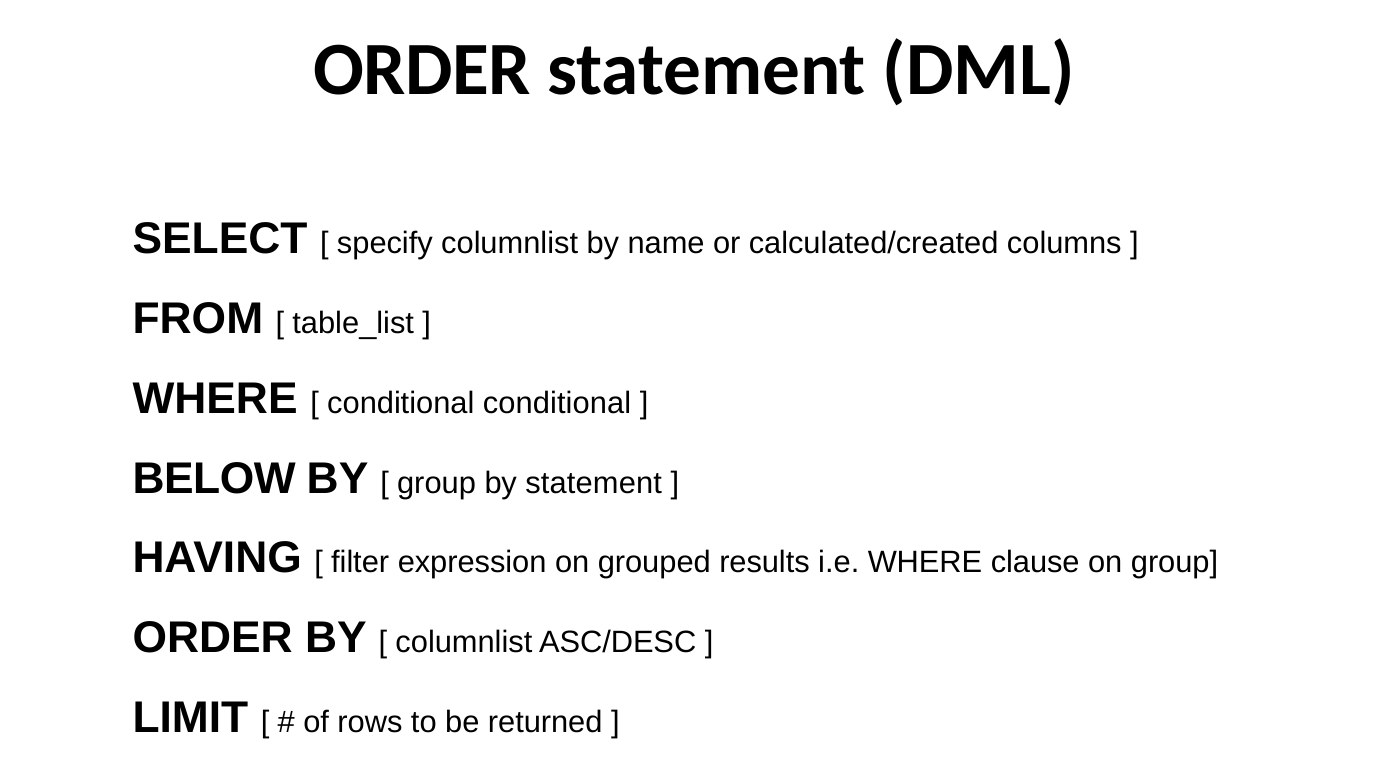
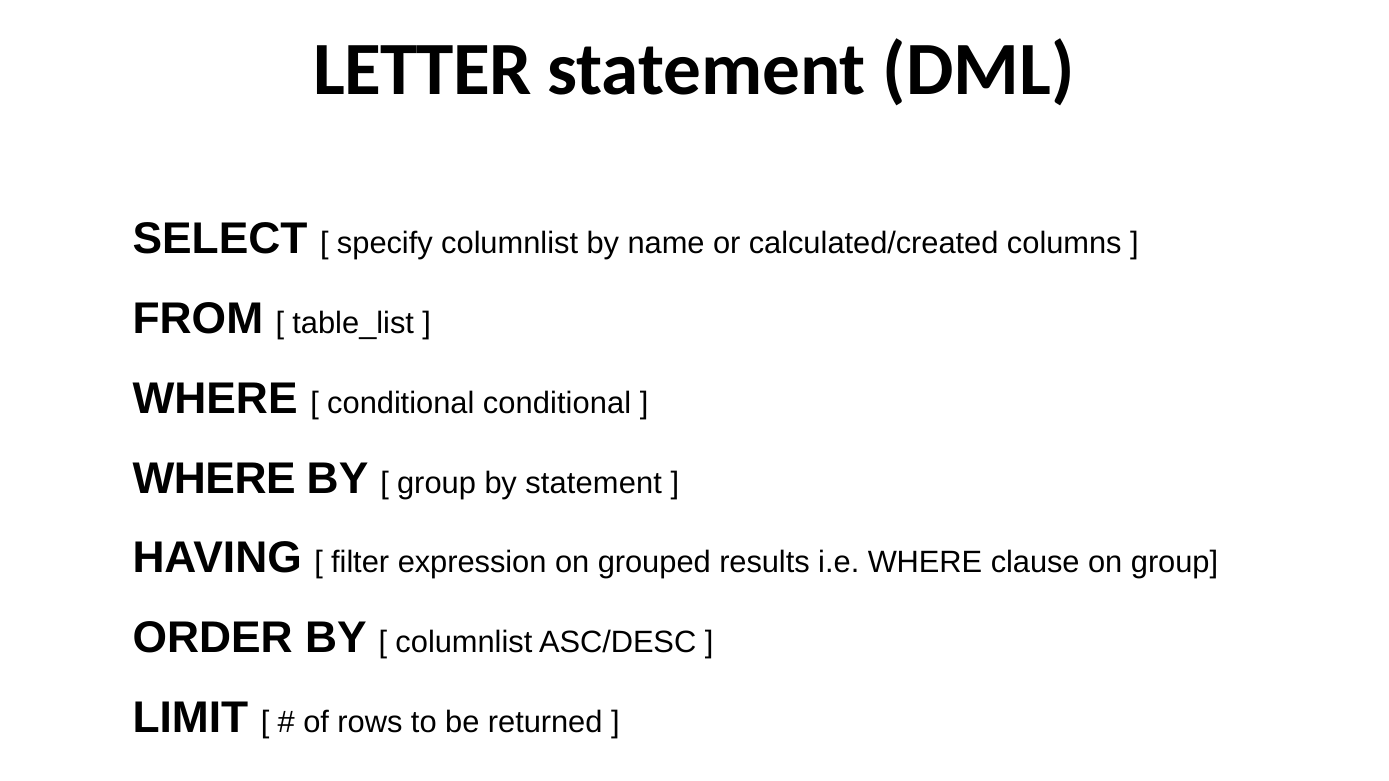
ORDER: ORDER -> LETTER (422, 69)
BELOW: BELOW -> WHERE (214, 479)
